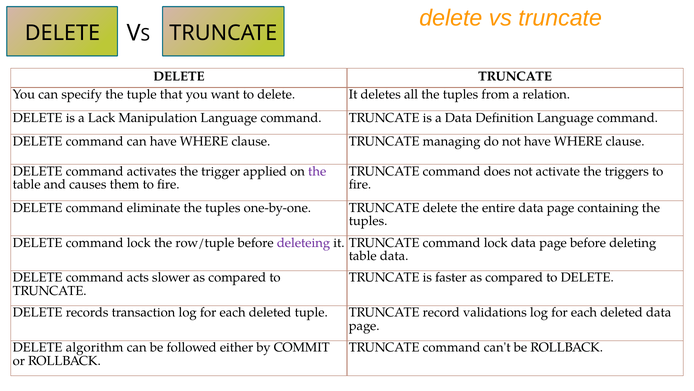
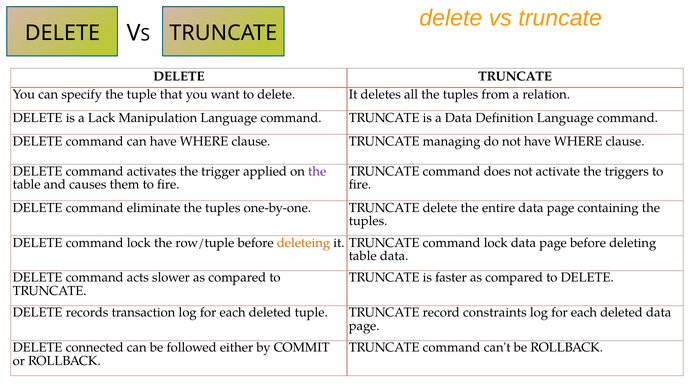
deleteing colour: purple -> orange (304, 242)
validations: validations -> constraints (495, 312)
algorithm: algorithm -> connected (95, 347)
